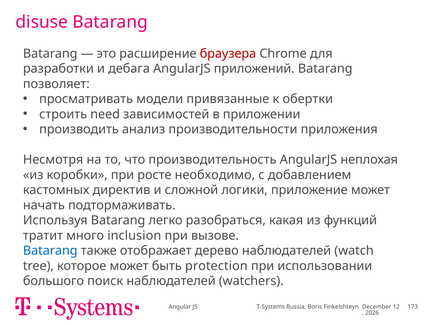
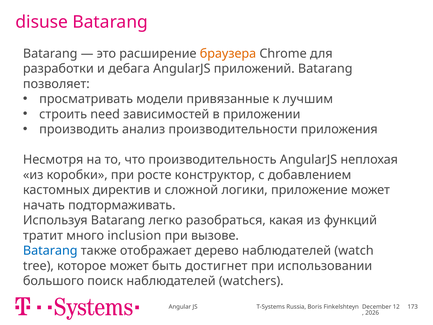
браузера colour: red -> orange (228, 53)
обертки: обертки -> лучшим (308, 99)
необходимо: необходимо -> конструктор (215, 175)
protection: protection -> достигнет (216, 266)
